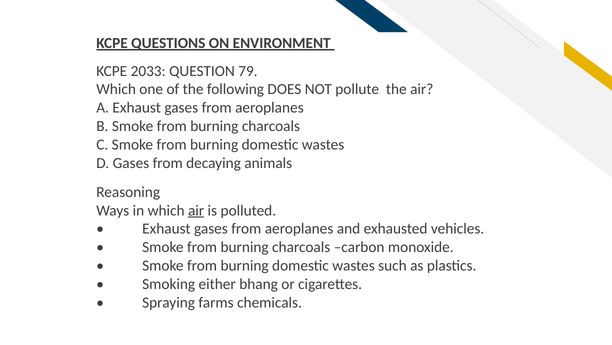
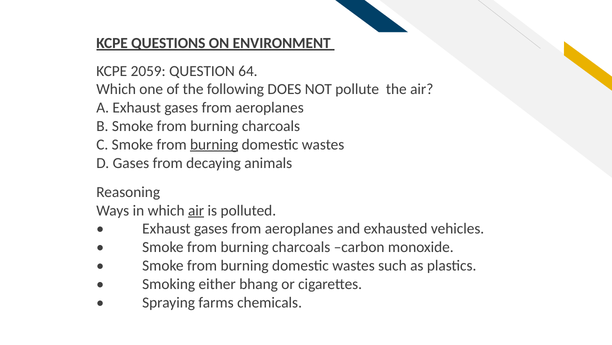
2033: 2033 -> 2059 (148, 71)
79: 79 -> 64 (248, 71)
burning underline: none -> present (214, 144)
